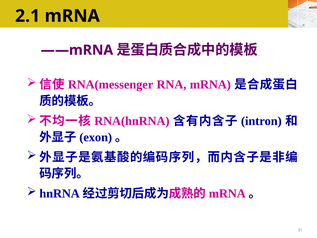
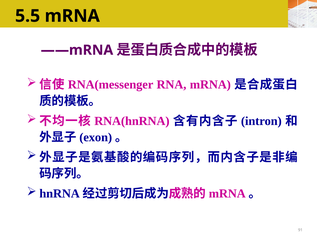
2.1: 2.1 -> 5.5 (28, 16)
